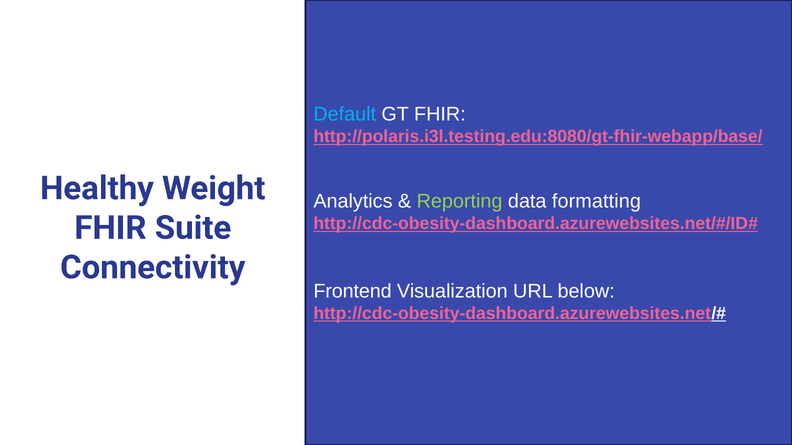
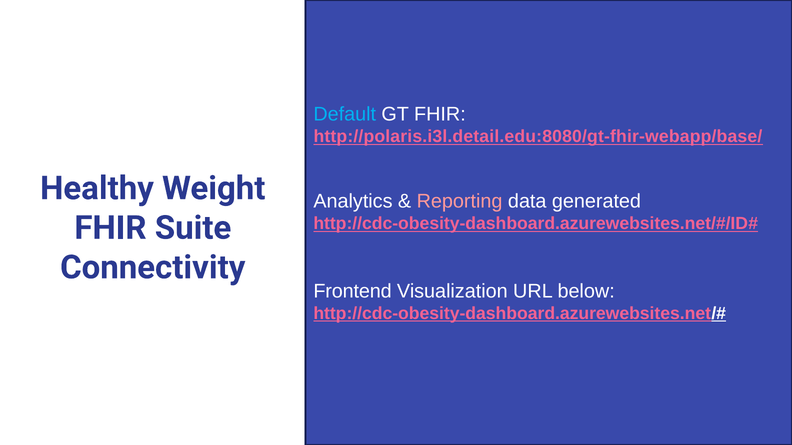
http://polaris.i3l.testing.edu:8080/gt-fhir-webapp/base/: http://polaris.i3l.testing.edu:8080/gt-fhir-webapp/base/ -> http://polaris.i3l.detail.edu:8080/gt-fhir-webapp/base/ (538, 137)
Reporting colour: light green -> pink (460, 202)
formatting: formatting -> generated (596, 202)
